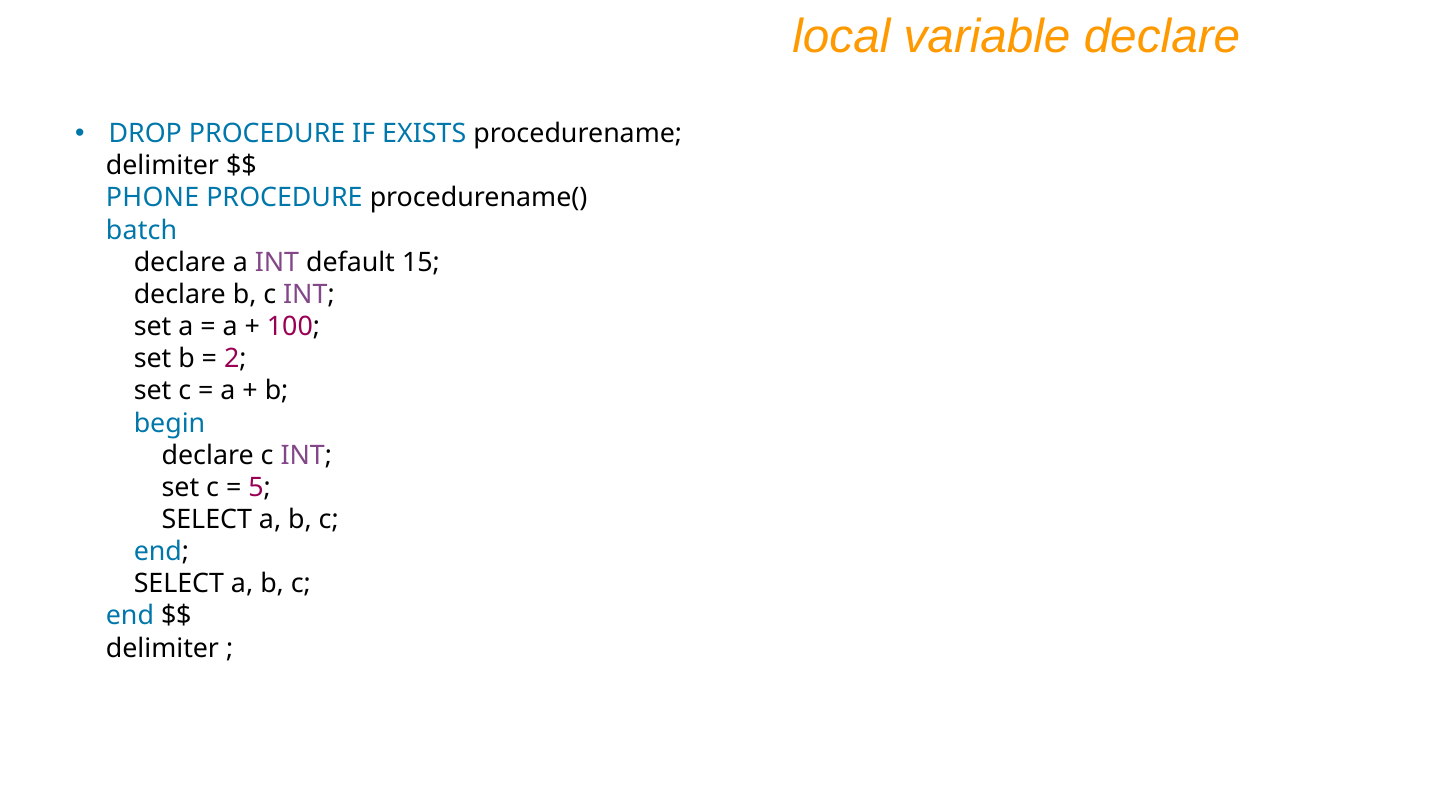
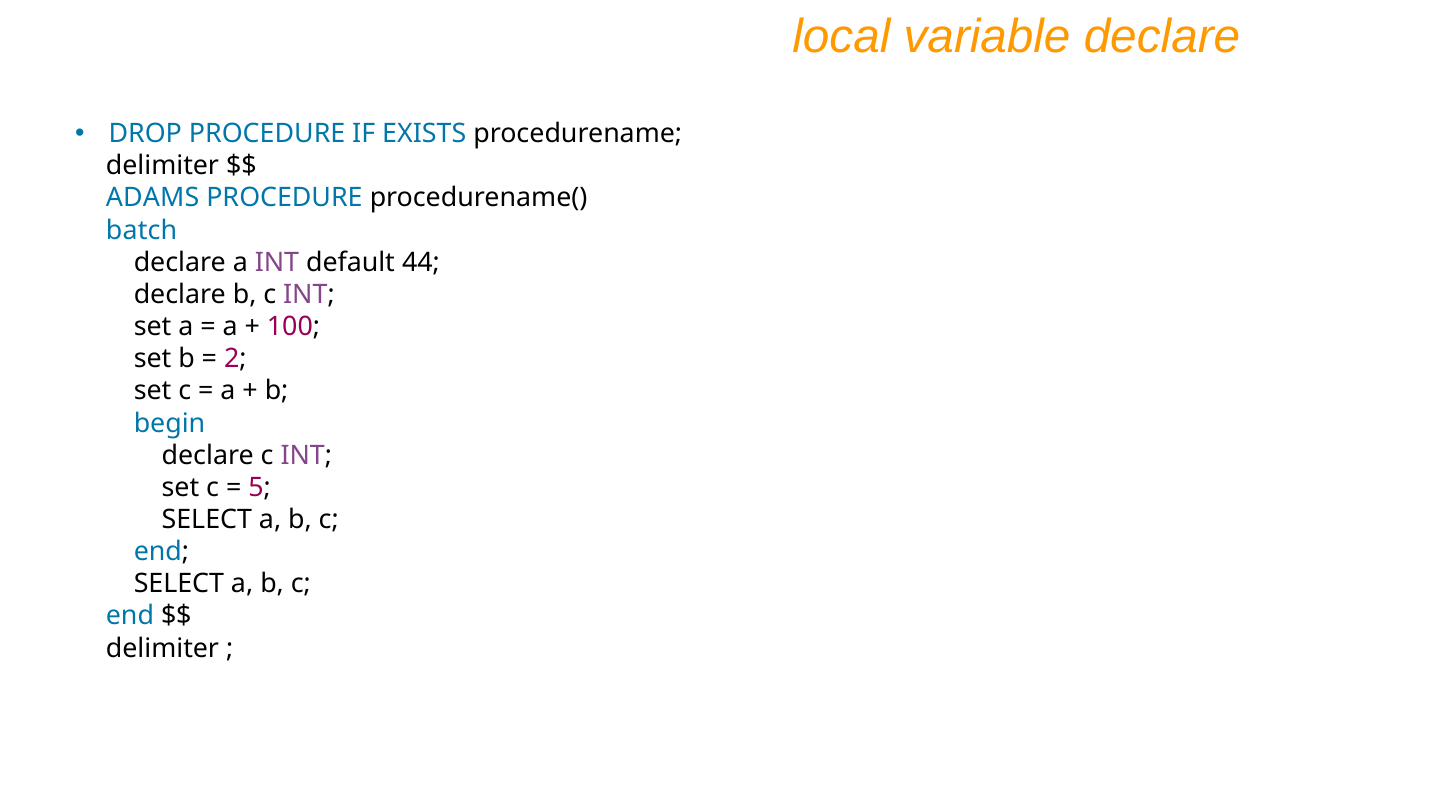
PHONE: PHONE -> ADAMS (153, 198)
15: 15 -> 44 (421, 262)
